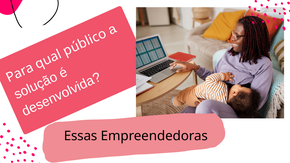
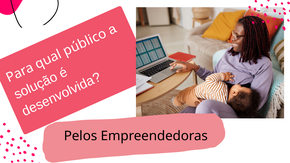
Essas: Essas -> Pelos (81, 136)
